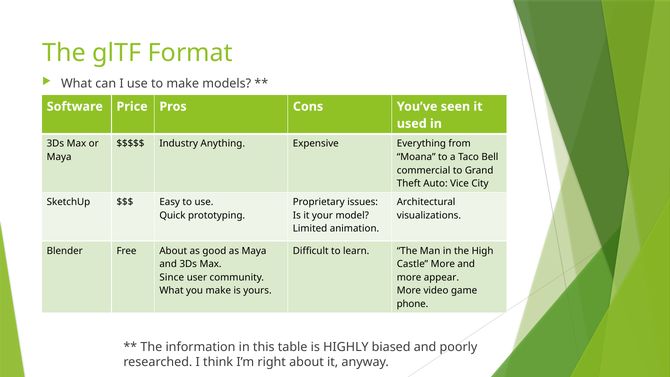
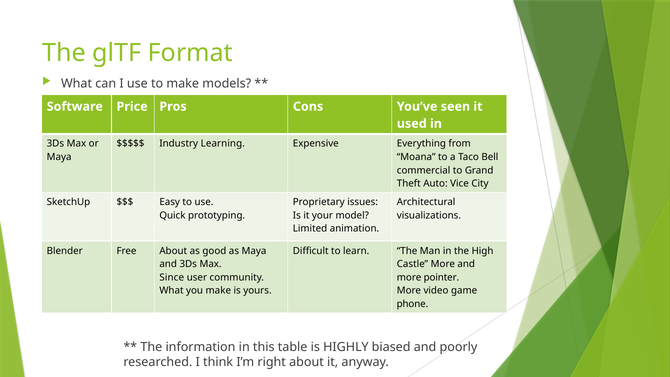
Anything: Anything -> Learning (223, 144)
appear: appear -> pointer (441, 277)
